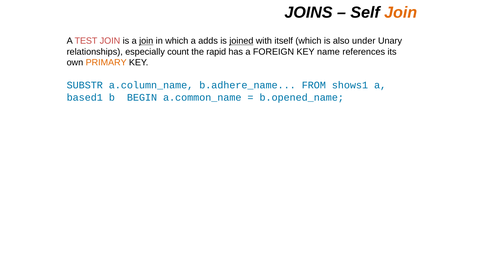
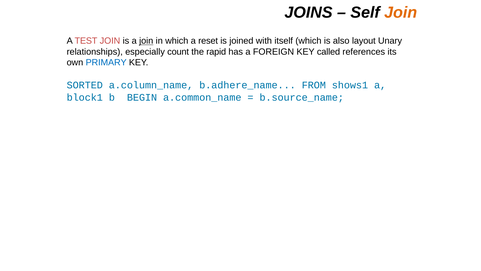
adds: adds -> reset (208, 41)
joined underline: present -> none (241, 41)
under: under -> layout (364, 41)
name: name -> called (329, 52)
PRIMARY colour: orange -> blue (106, 63)
SUBSTR: SUBSTR -> SORTED (85, 85)
based1: based1 -> block1 (85, 97)
b.opened_name: b.opened_name -> b.source_name (302, 97)
